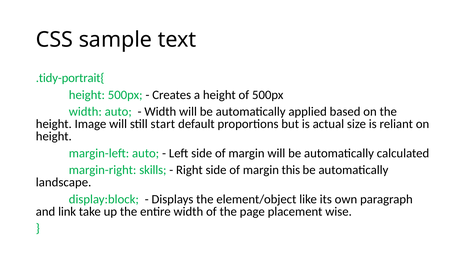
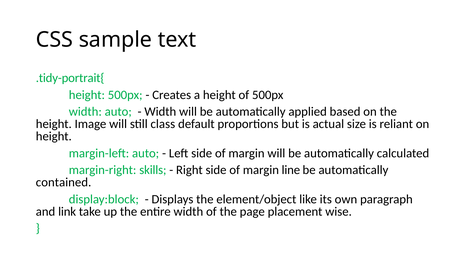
start: start -> class (163, 124)
this: this -> line (291, 170)
landscape: landscape -> contained (64, 182)
